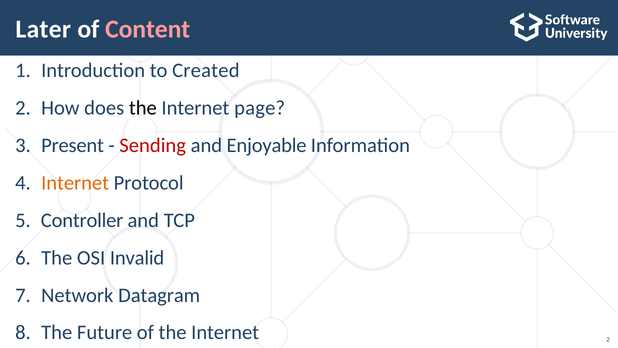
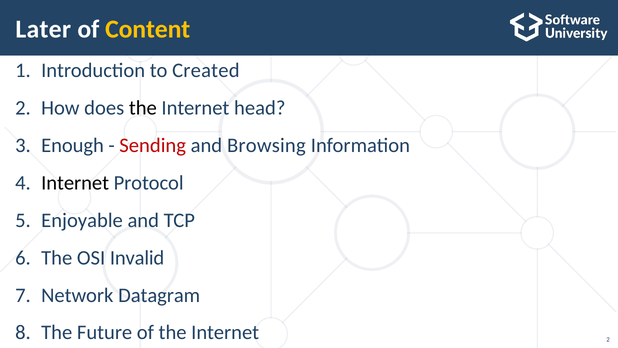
Content colour: pink -> yellow (148, 29)
page: page -> head (260, 108)
Present: Present -> Enough (73, 145)
Enjoyable: Enjoyable -> Browsing (266, 145)
Internet colour: orange -> black (75, 183)
Controller: Controller -> Enjoyable (82, 220)
